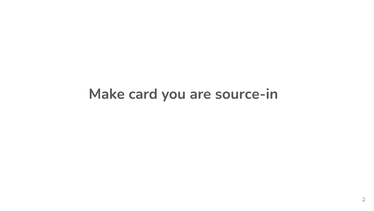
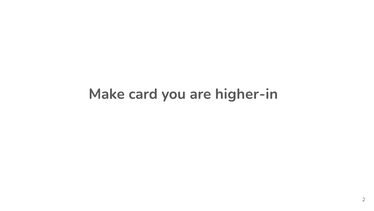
source-in: source-in -> higher-in (246, 94)
